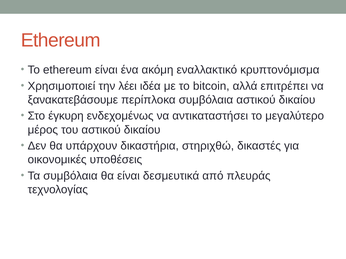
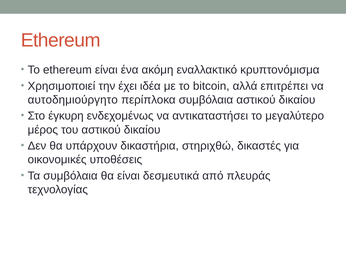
λέει: λέει -> έχει (128, 86)
ξανακατεβάσουμε: ξανακατεβάσουμε -> αυτοδημιούργητο (73, 100)
